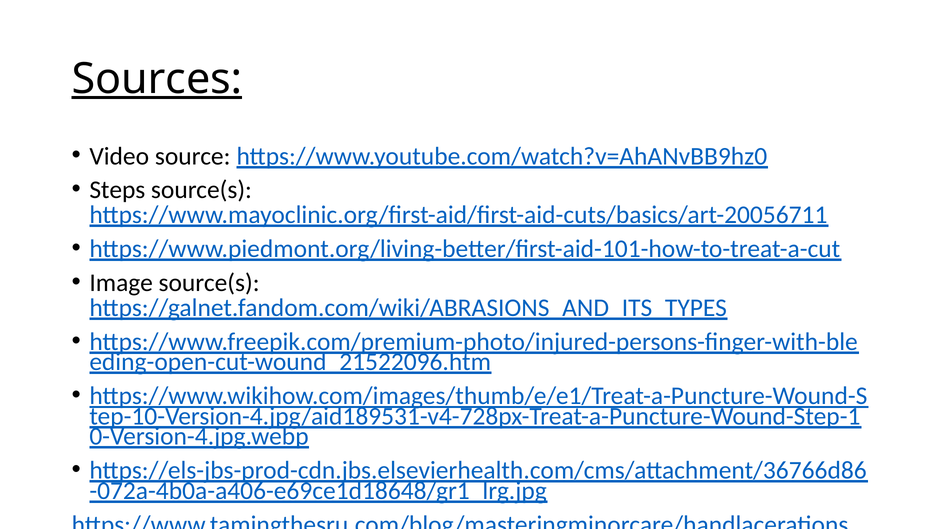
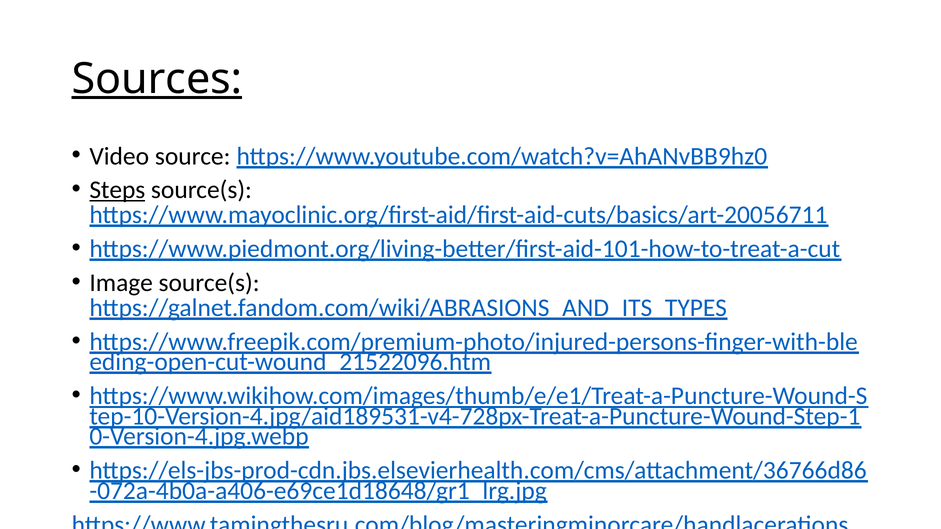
Steps underline: none -> present (117, 190)
